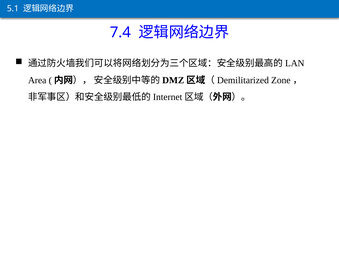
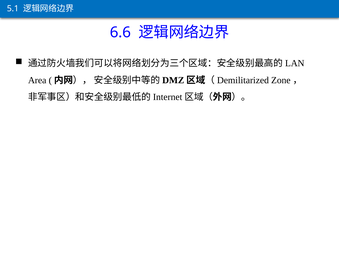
7.4: 7.4 -> 6.6 (120, 32)
